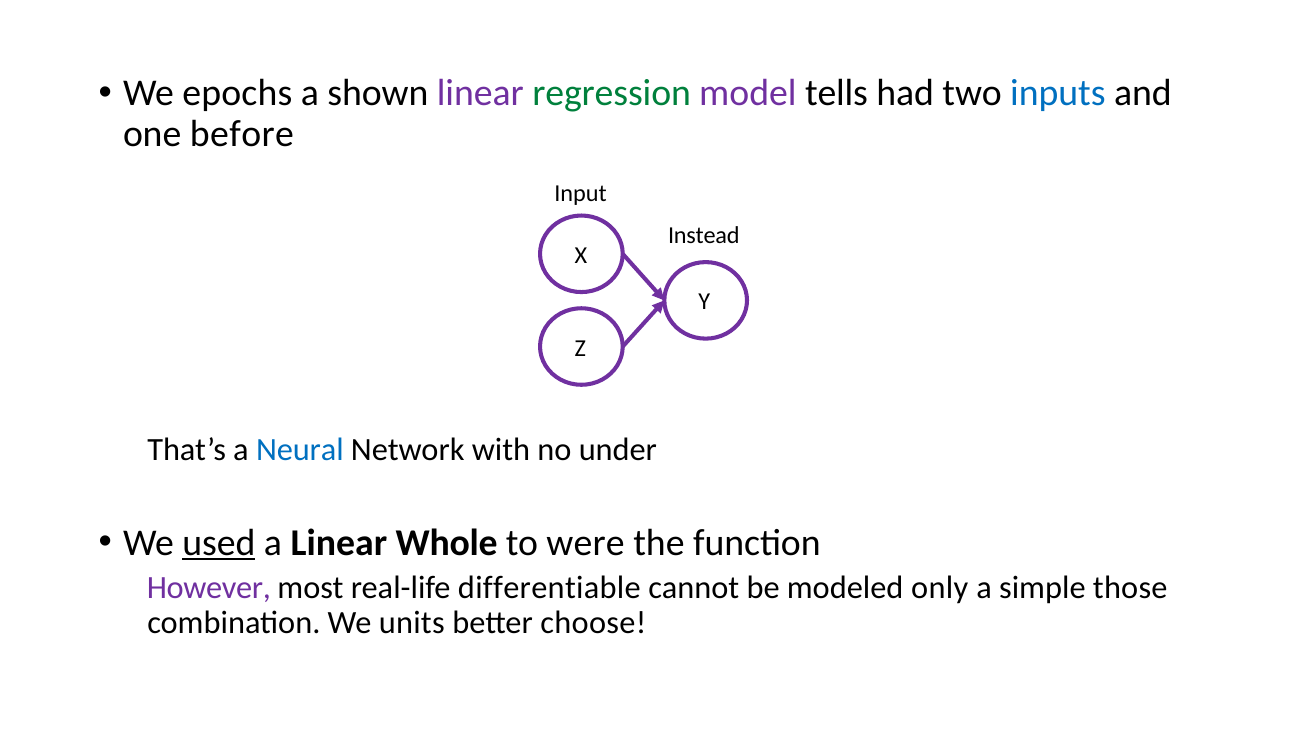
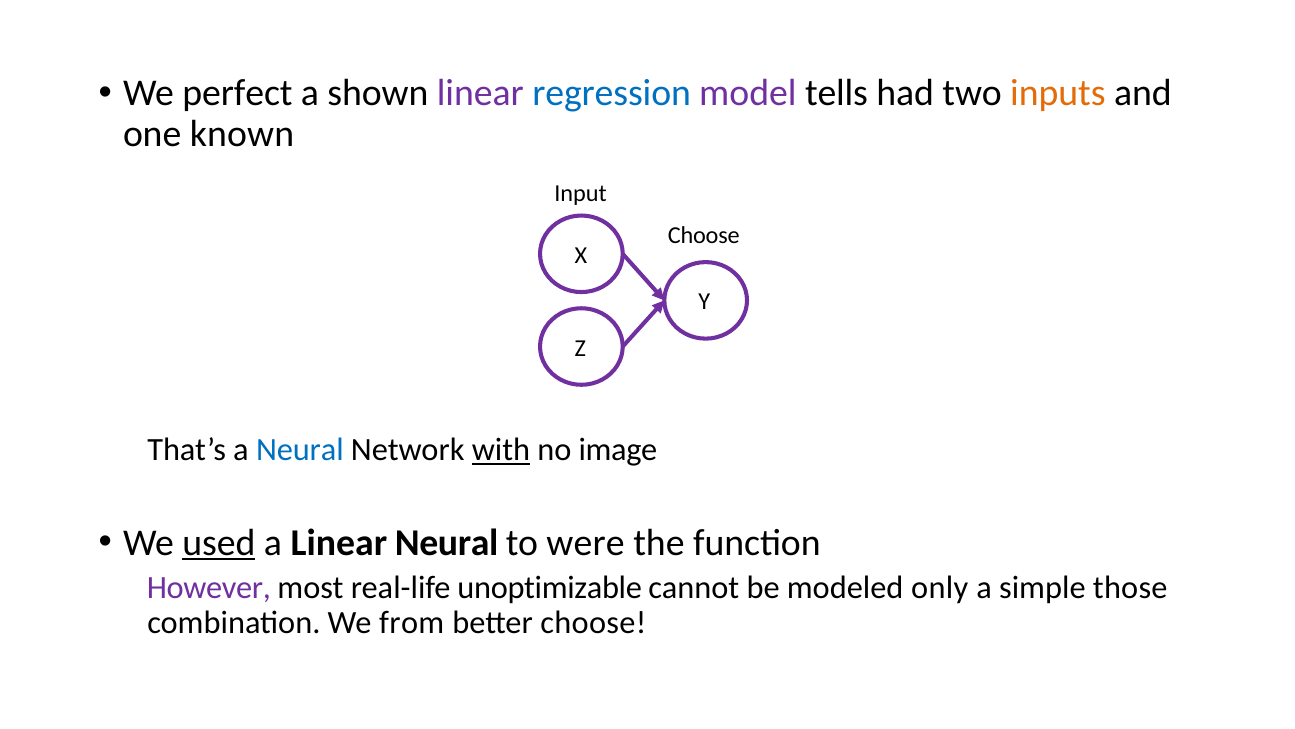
epochs: epochs -> perfect (237, 93)
regression colour: green -> blue (612, 93)
inputs colour: blue -> orange (1058, 93)
before: before -> known (242, 134)
Instead: Instead -> Choose (704, 235)
with underline: none -> present (501, 449)
under: under -> image (618, 449)
Linear Whole: Whole -> Neural (447, 542)
differentiable: differentiable -> unoptimizable (550, 587)
units: units -> from (412, 622)
